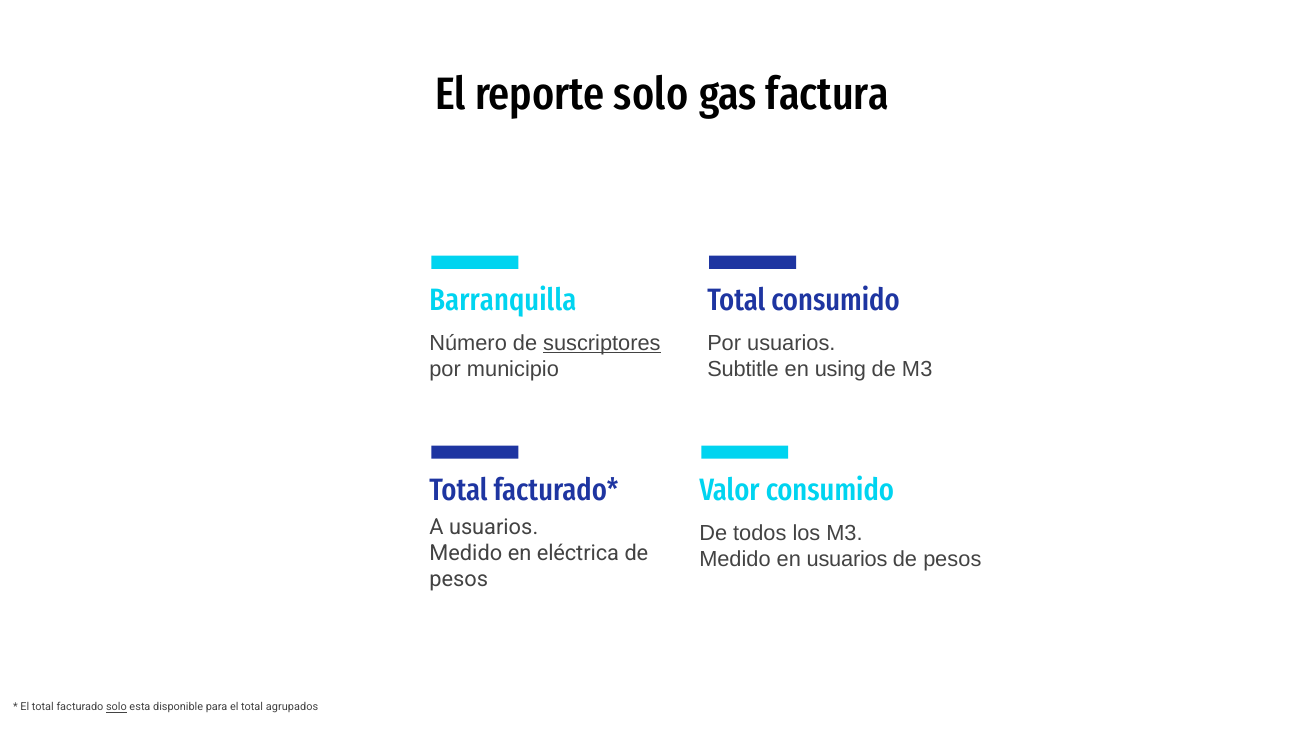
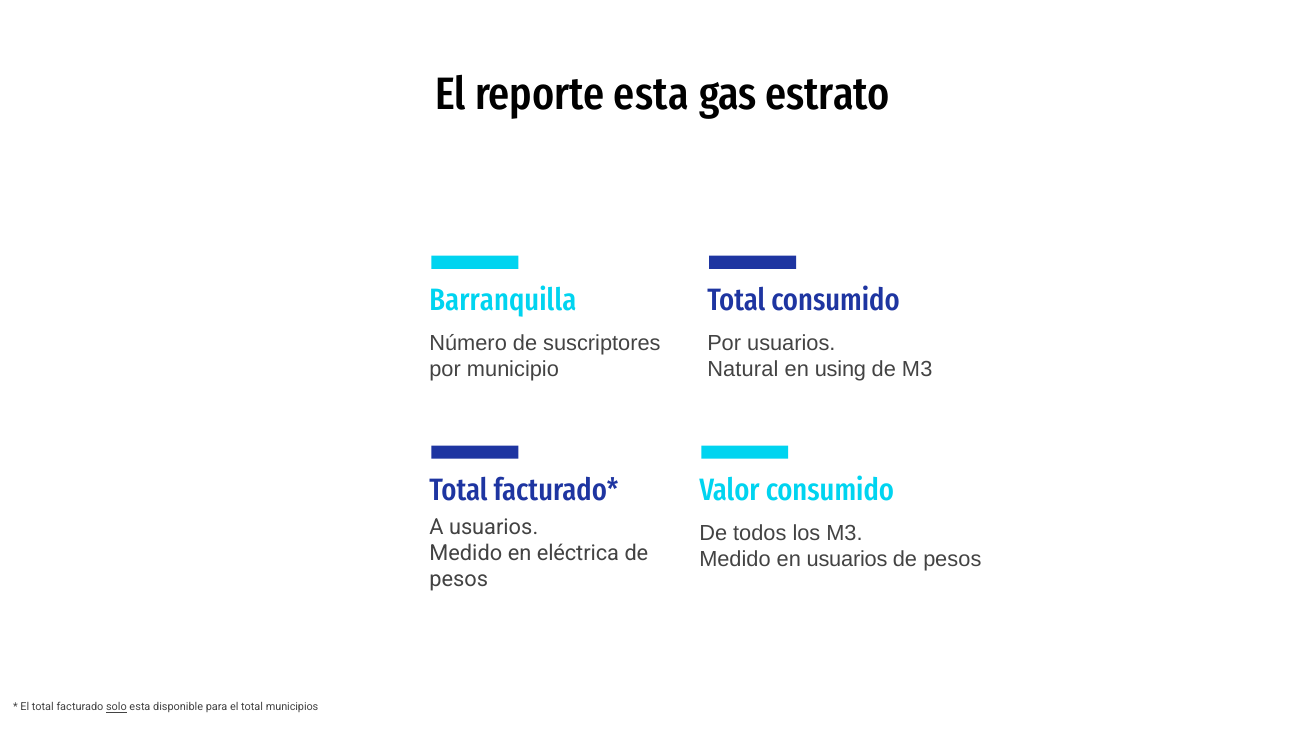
reporte solo: solo -> esta (651, 94)
factura: factura -> estrato (828, 94)
suscriptores underline: present -> none (602, 344)
Subtitle: Subtitle -> Natural (743, 370)
agrupados: agrupados -> municipios (292, 707)
